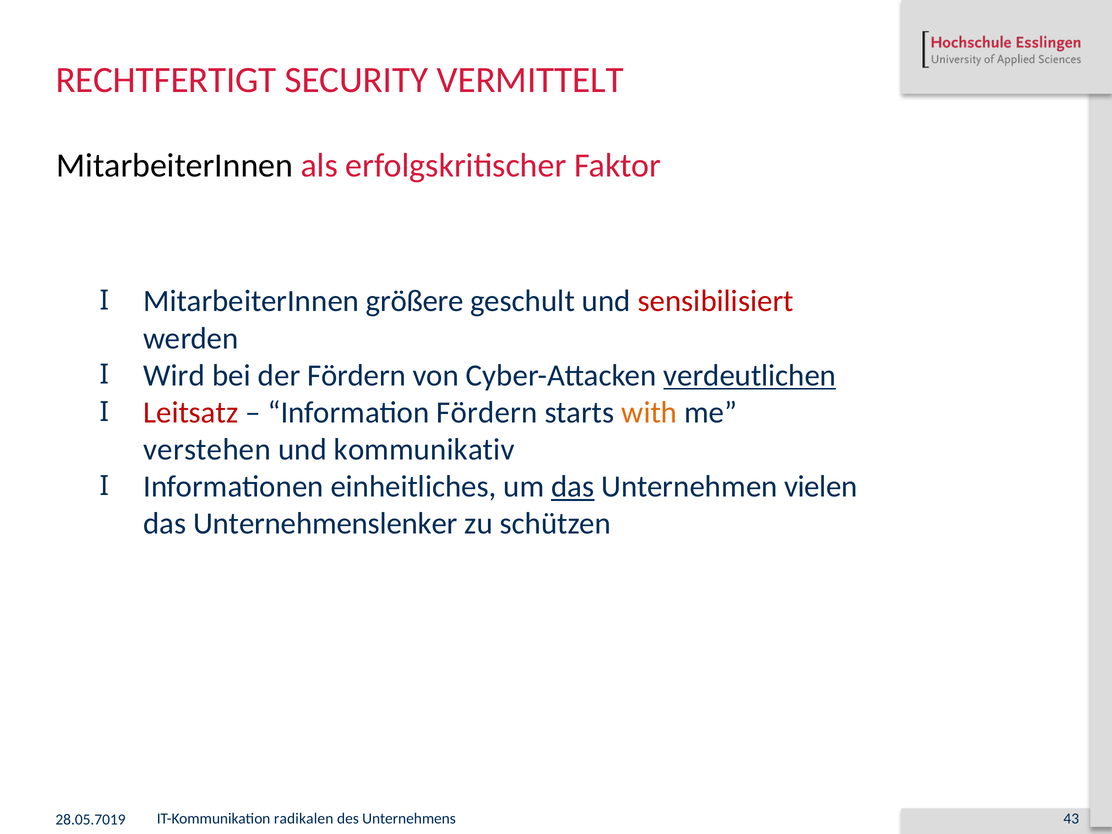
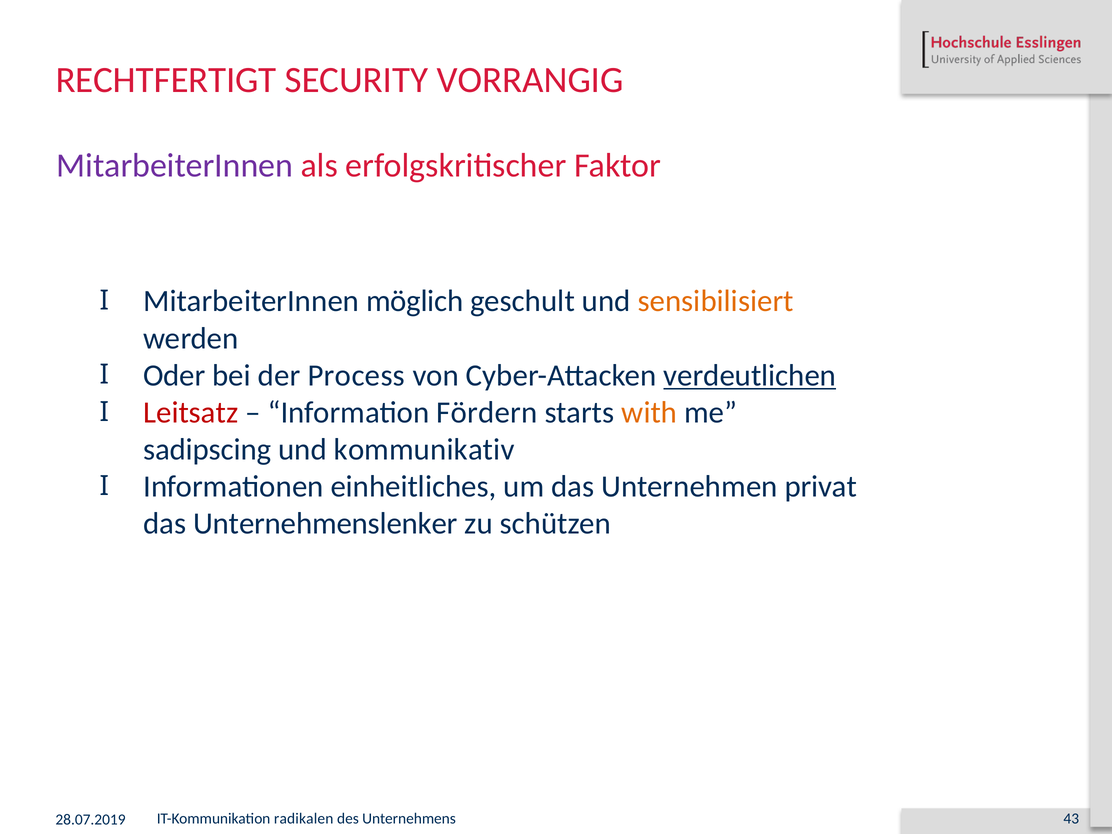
VERMITTELT: VERMITTELT -> VORRANGIG (530, 80)
MitarbeiterInnen colour: black -> purple (175, 166)
größere: größere -> möglich (415, 301)
sensibilisiert colour: red -> orange (716, 301)
Wird: Wird -> Oder (174, 375)
der Fördern: Fördern -> Process (356, 375)
verstehen: verstehen -> sadipscing (207, 450)
das underline: present -> none (573, 487)
vielen: vielen -> privat (821, 487)
28.05.7019: 28.05.7019 -> 28.07.2019 (91, 819)
